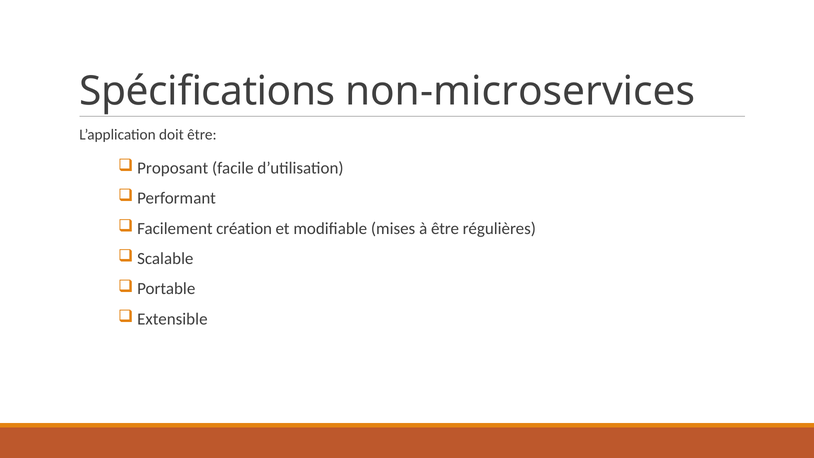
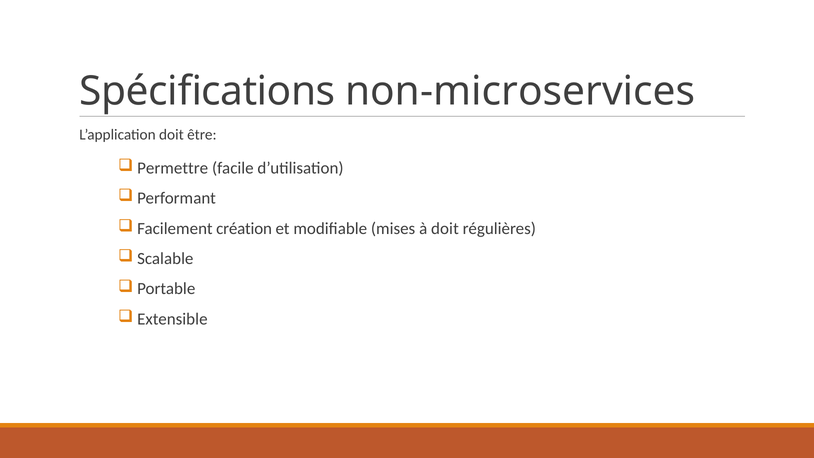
Proposant: Proposant -> Permettre (173, 168)
à être: être -> doit (445, 228)
